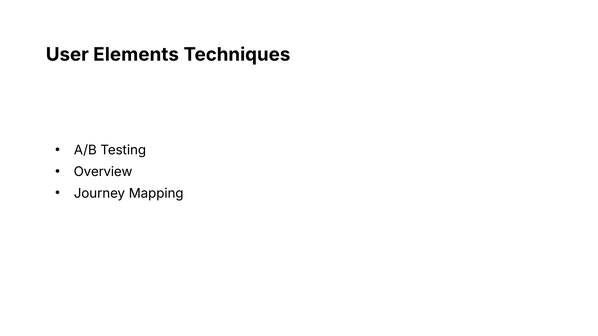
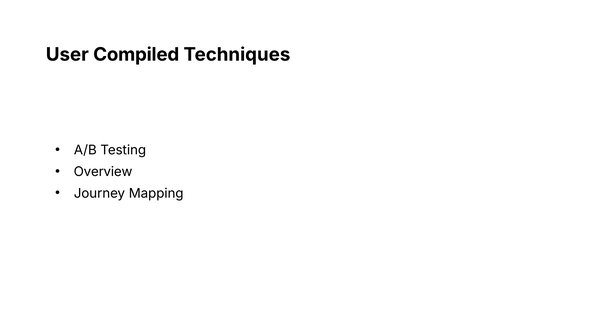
Elements: Elements -> Compiled (136, 55)
